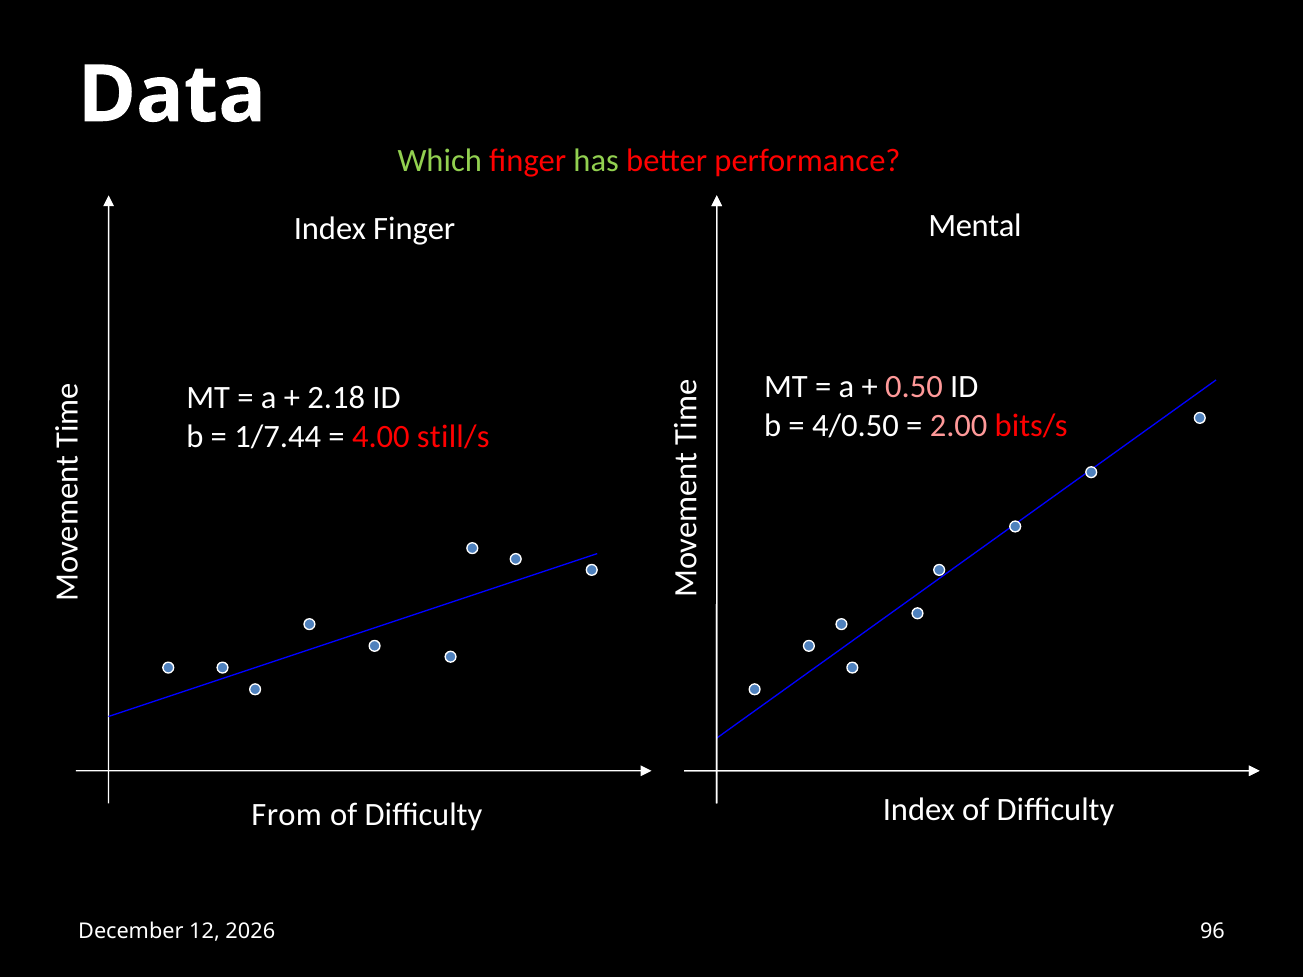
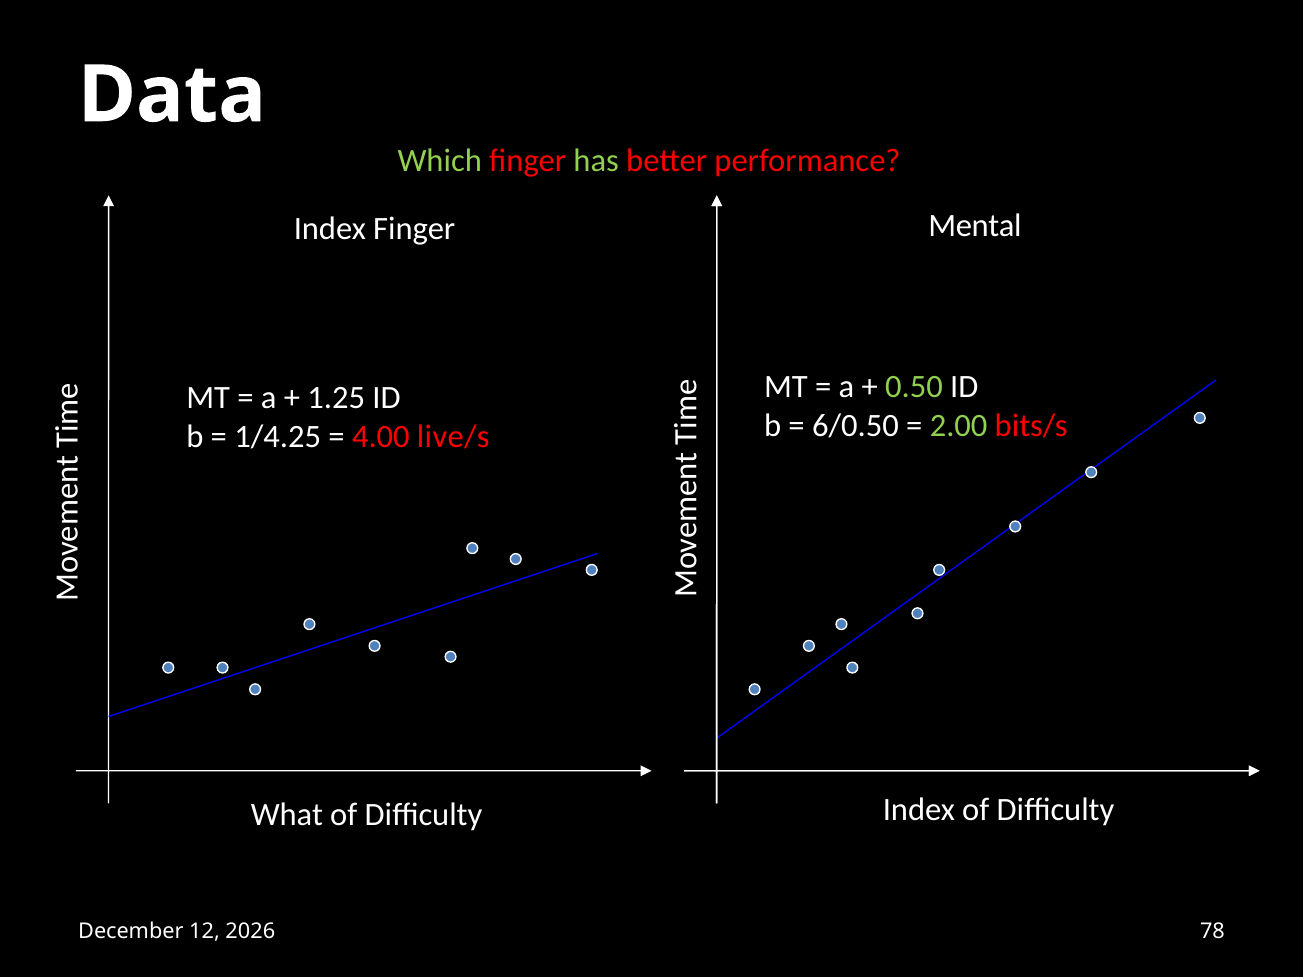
0.50 colour: pink -> light green (914, 387)
2.18: 2.18 -> 1.25 (336, 397)
4/0.50: 4/0.50 -> 6/0.50 (855, 426)
2.00 colour: pink -> light green (959, 426)
1/7.44: 1/7.44 -> 1/4.25 (278, 437)
still/s: still/s -> live/s (453, 437)
From: From -> What (287, 815)
96: 96 -> 78 (1212, 932)
